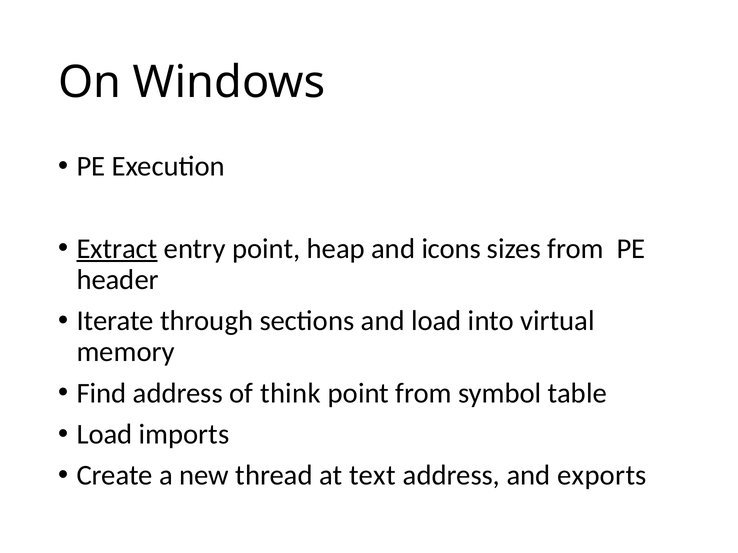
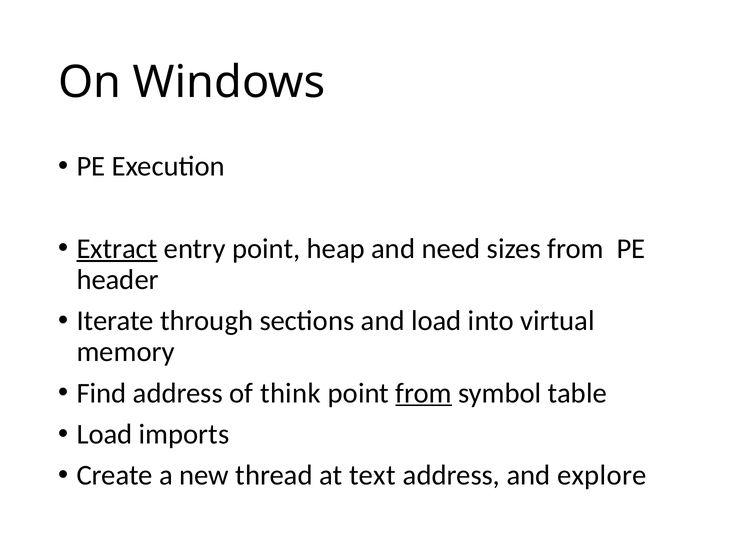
icons: icons -> need (451, 249)
from underline: none -> present (424, 393)
exports: exports -> explore (602, 476)
